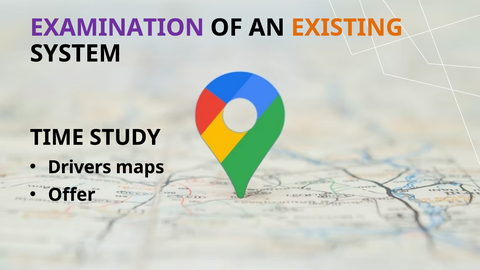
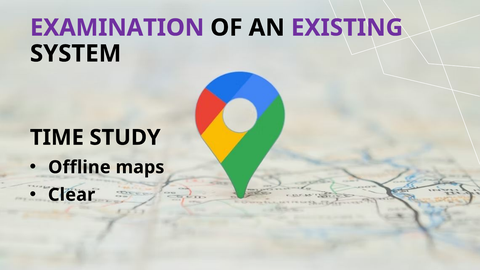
EXISTING colour: orange -> purple (347, 28)
Drivers: Drivers -> Offline (79, 167)
Offer: Offer -> Clear (72, 195)
